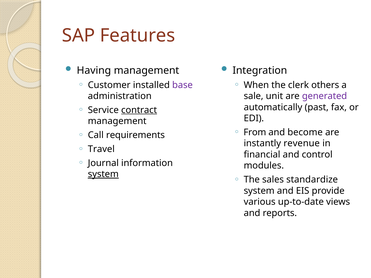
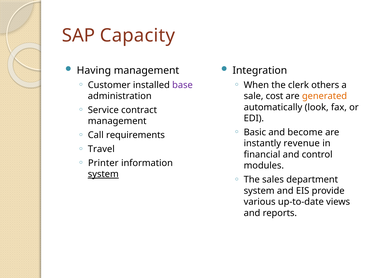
Features: Features -> Capacity (137, 36)
unit: unit -> cost (274, 96)
generated colour: purple -> orange (325, 96)
past: past -> look (317, 107)
contract underline: present -> none (139, 110)
From: From -> Basic (255, 132)
Journal: Journal -> Printer (103, 163)
standardize: standardize -> department (312, 180)
